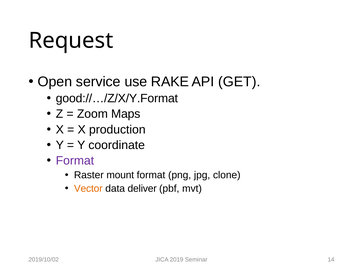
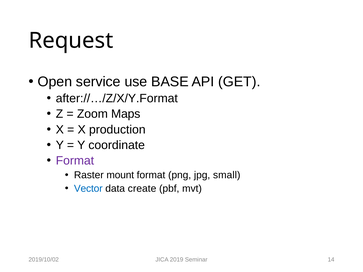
RAKE: RAKE -> BASE (170, 82)
good://…/Z/X/Y.Format: good://…/Z/X/Y.Format -> after://…/Z/X/Y.Format (117, 99)
clone: clone -> small (227, 175)
Vector colour: orange -> blue (88, 189)
deliver: deliver -> create (142, 189)
